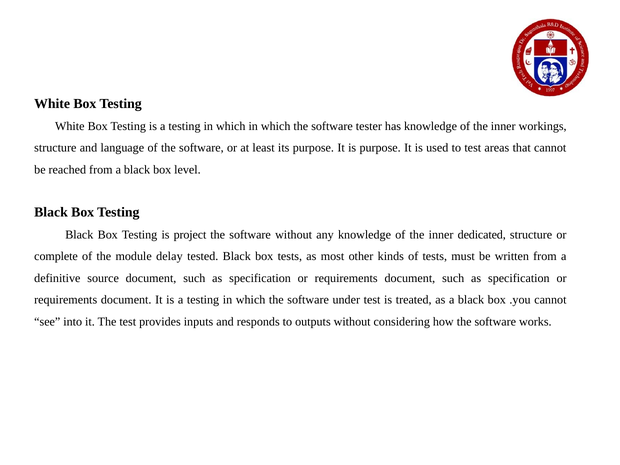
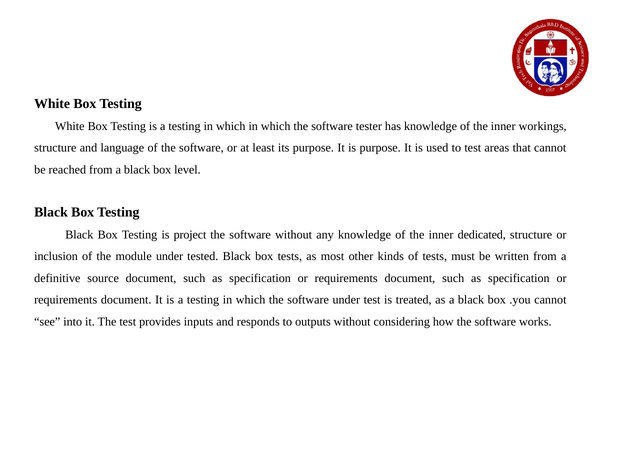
complete: complete -> inclusion (56, 256)
module delay: delay -> under (170, 256)
